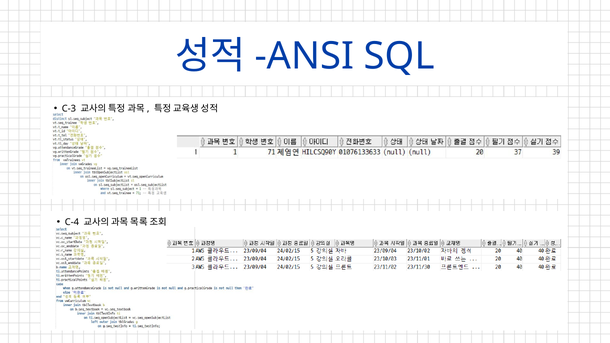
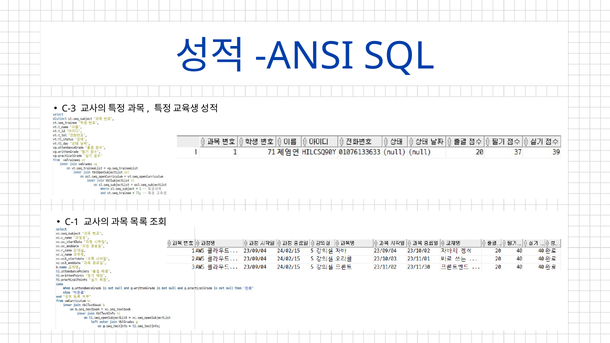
C-4: C-4 -> C-1 (72, 222)
